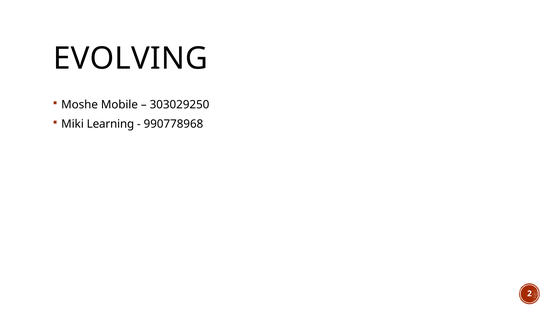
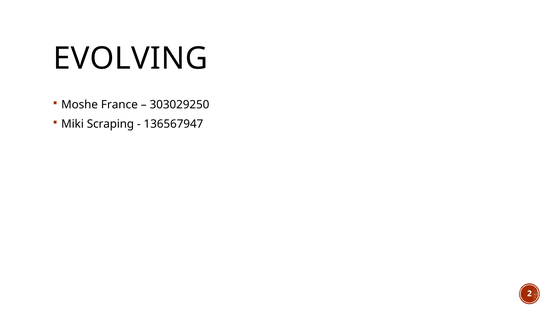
Mobile: Mobile -> France (119, 105)
Learning: Learning -> Scraping (110, 124)
990778968: 990778968 -> 136567947 (173, 124)
